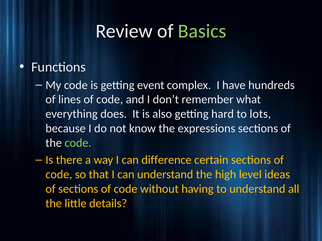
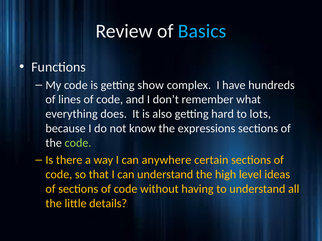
Basics colour: light green -> light blue (202, 31)
event: event -> show (151, 85)
difference: difference -> anywhere (166, 160)
